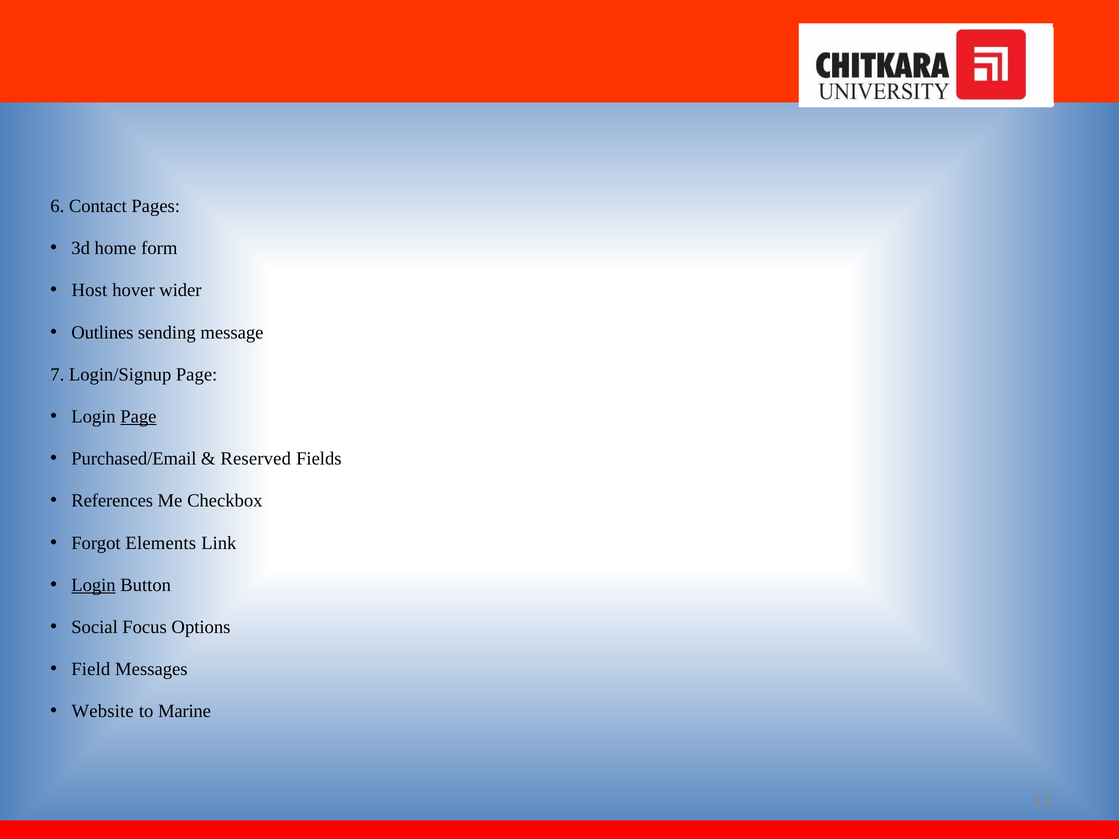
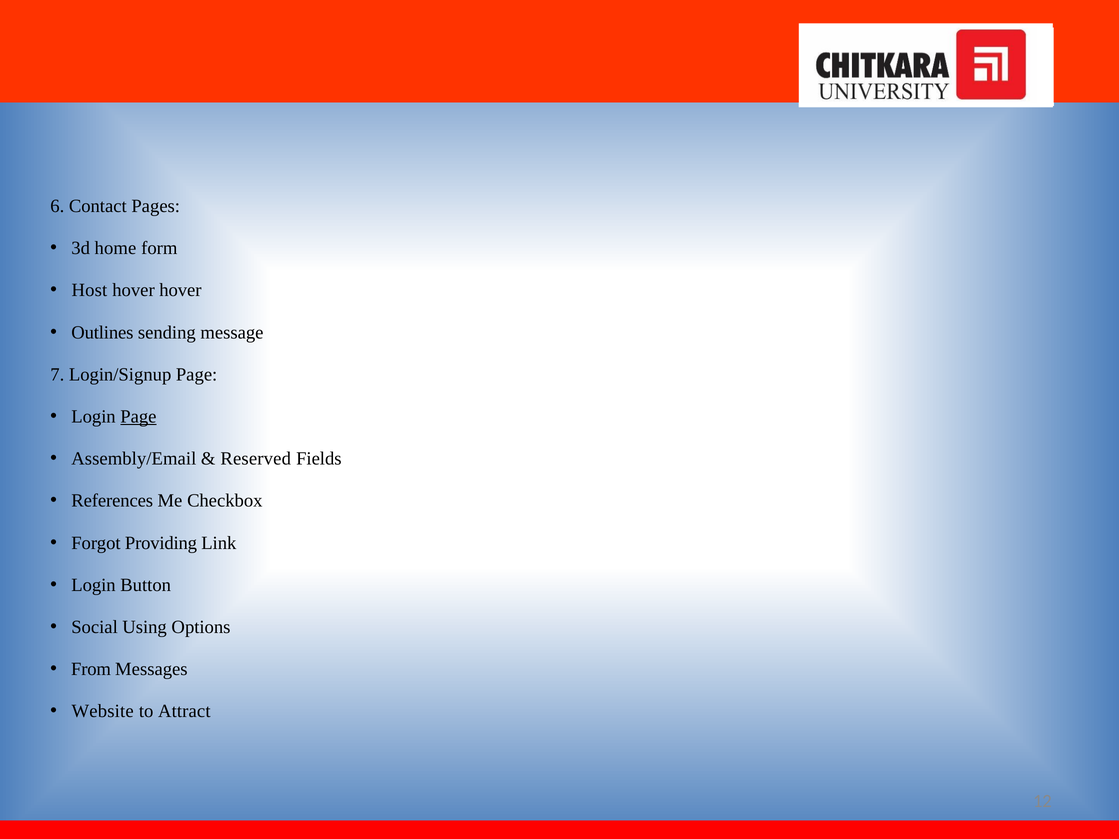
hover wider: wider -> hover (180, 290)
Purchased/Email: Purchased/Email -> Assembly/Email (134, 459)
Elements: Elements -> Providing (161, 543)
Login underline: present -> none (94, 585)
Focus: Focus -> Using (145, 627)
Field: Field -> From (91, 669)
Marine: Marine -> Attract (184, 712)
